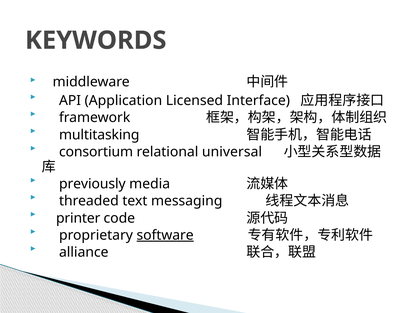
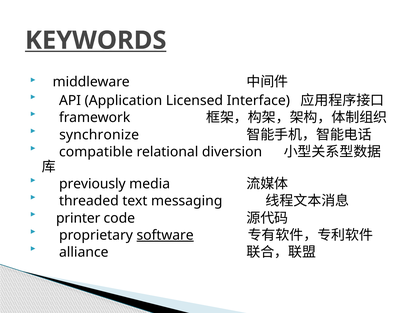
KEYWORDS underline: none -> present (96, 40)
multitasking: multitasking -> synchronize (99, 135)
consortium: consortium -> compatible (96, 152)
universal: universal -> diversion (232, 152)
